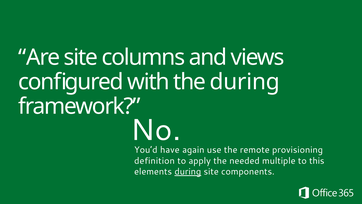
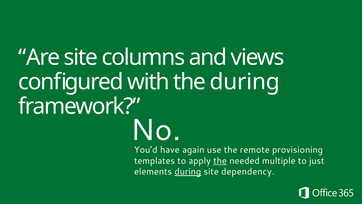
definition: definition -> templates (155, 161)
the underline: none -> present (220, 161)
this: this -> just (317, 161)
components: components -> dependency (248, 171)
